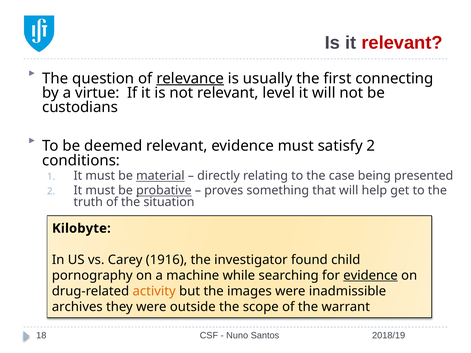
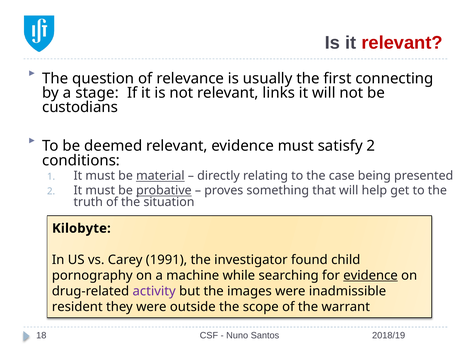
relevance underline: present -> none (190, 79)
virtue: virtue -> stage (97, 93)
level: level -> links (279, 93)
1916: 1916 -> 1991 (167, 260)
activity colour: orange -> purple (154, 291)
archives: archives -> resident (77, 307)
